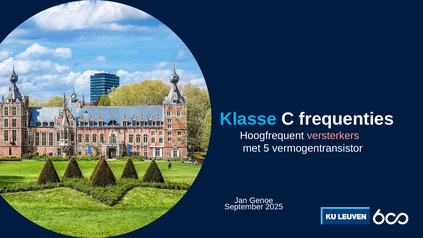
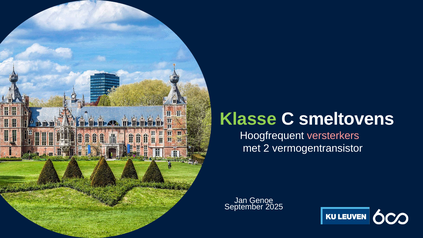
Klasse colour: light blue -> light green (248, 119)
frequenties: frequenties -> smeltovens (347, 119)
5: 5 -> 2 (266, 148)
